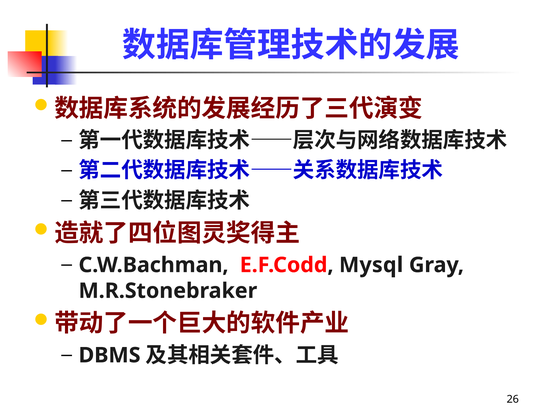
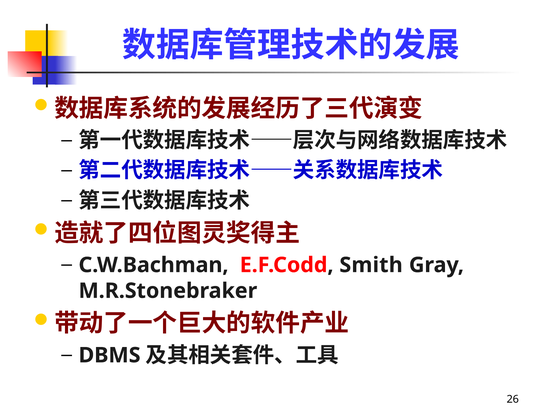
Mysql: Mysql -> Smith (371, 265)
